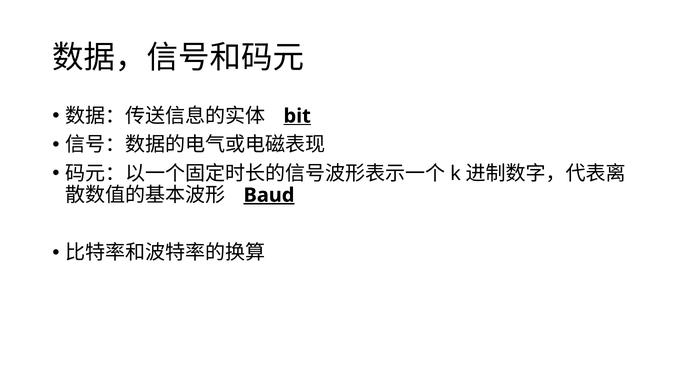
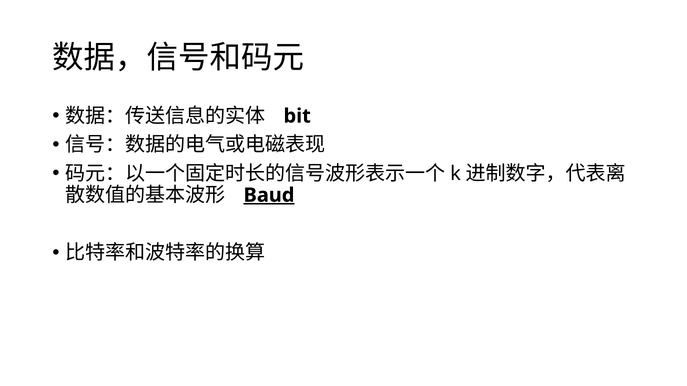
bit underline: present -> none (297, 116)
